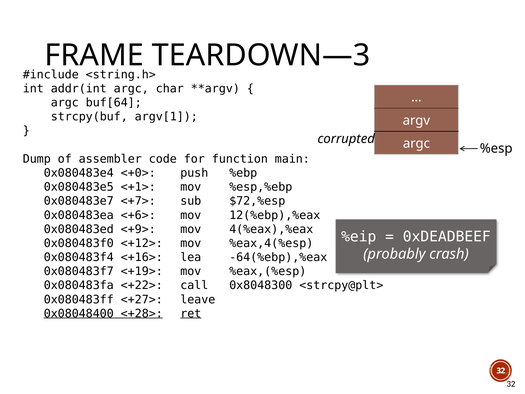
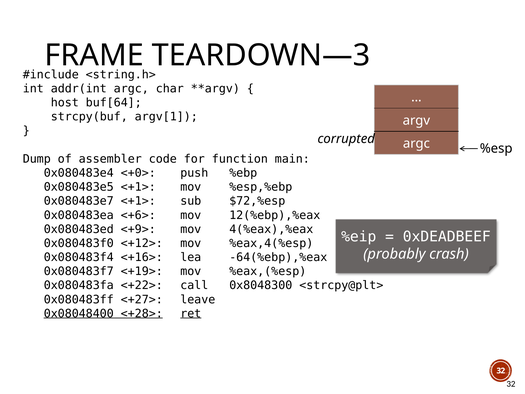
argc: argc -> host (65, 103)
0x080483e7 <+7>: <+7> -> <+1> (138, 201)
